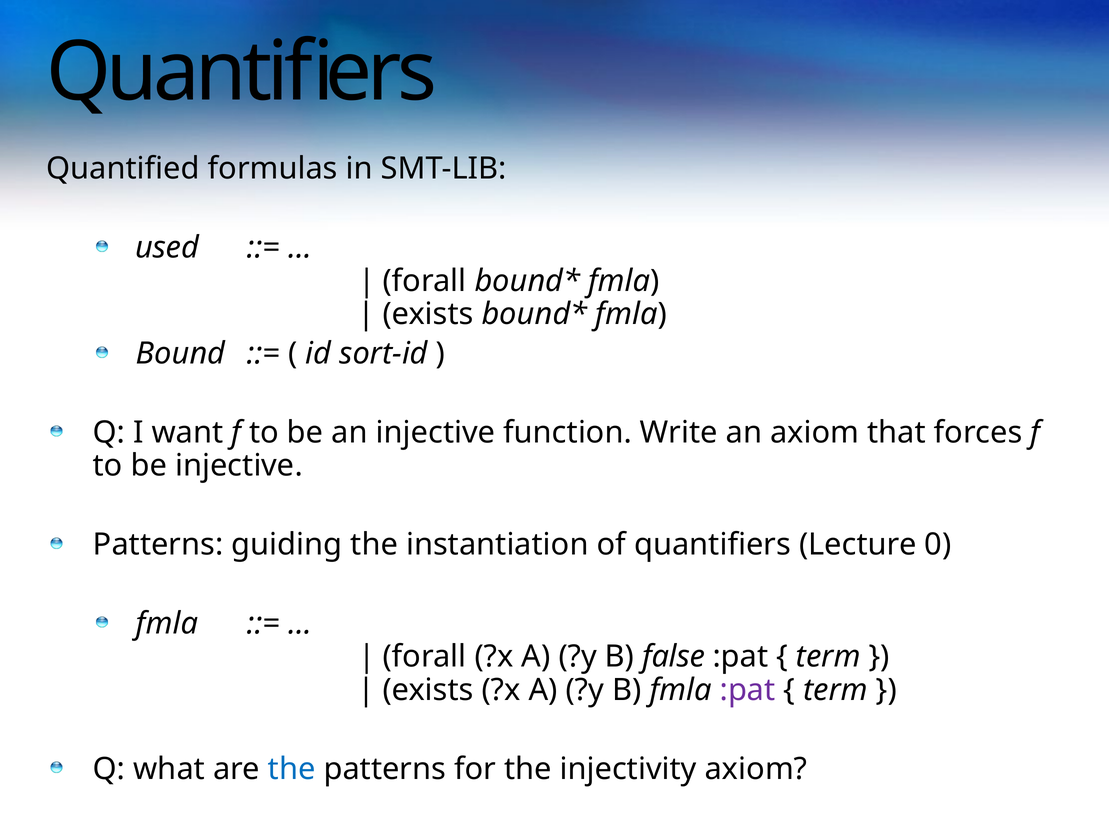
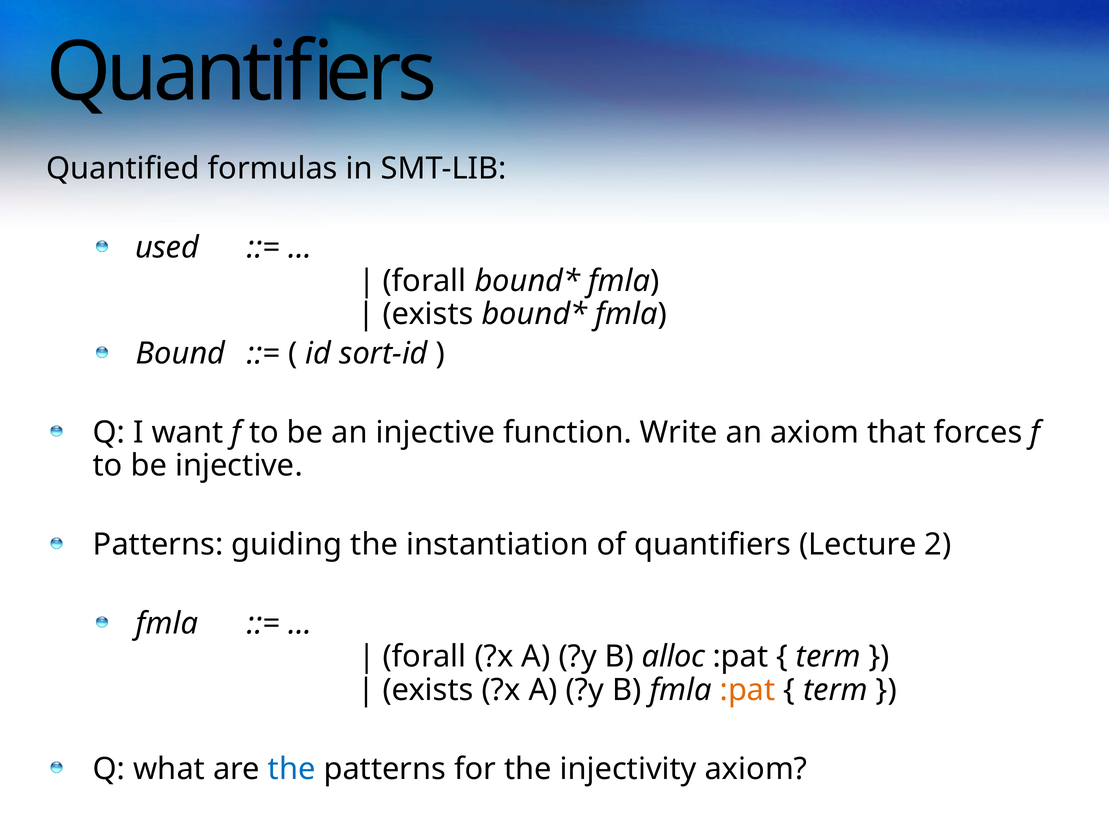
0: 0 -> 2 (938, 544)
false: false -> alloc (674, 657)
:pat colour: purple -> orange (748, 690)
